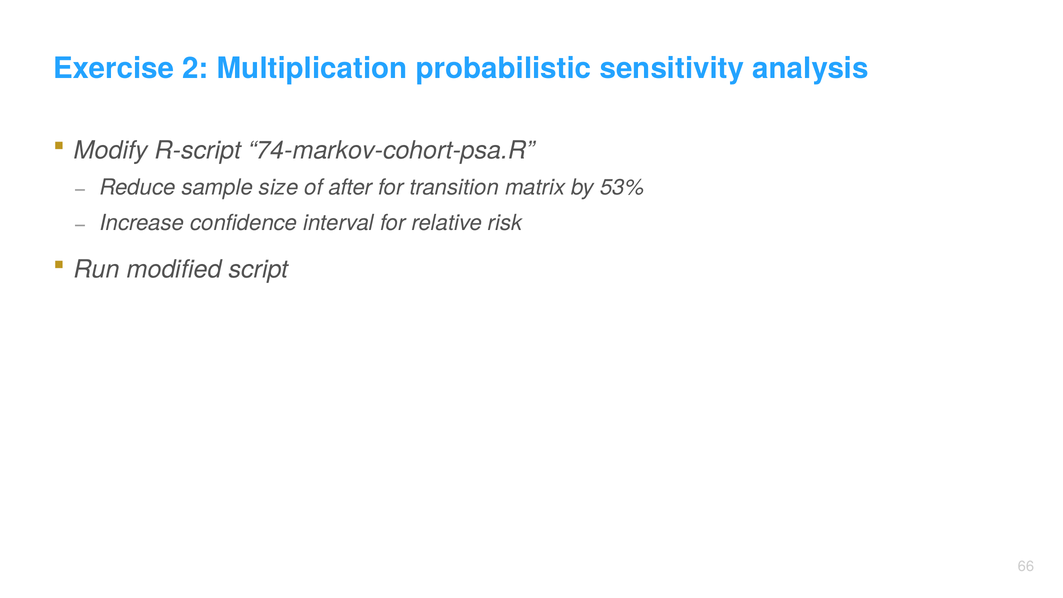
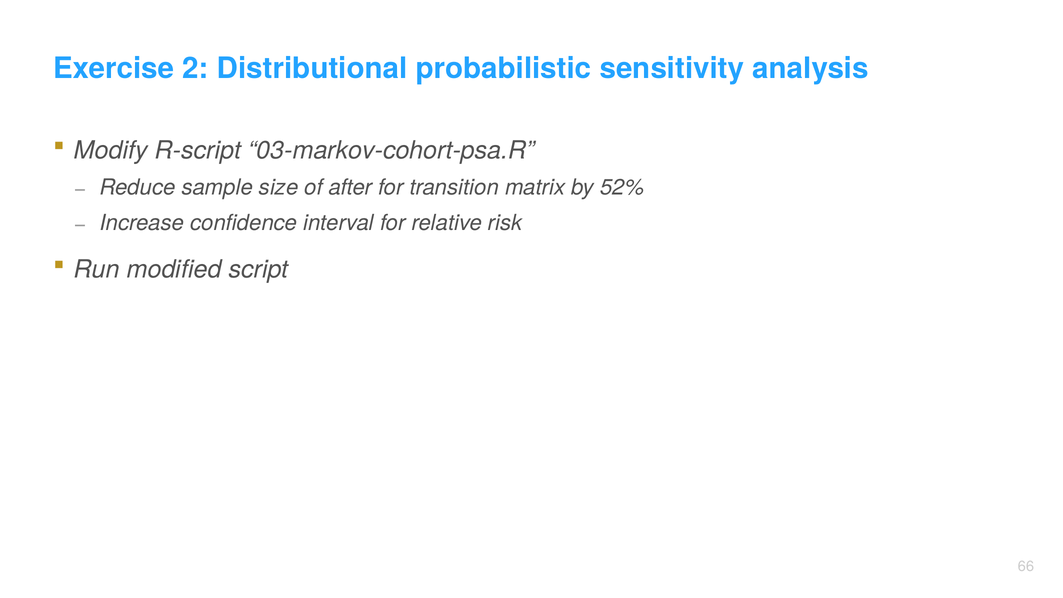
Multiplication: Multiplication -> Distributional (312, 68)
74-markov-cohort-psa.R: 74-markov-cohort-psa.R -> 03-markov-cohort-psa.R (391, 151)
53%: 53% -> 52% (622, 188)
